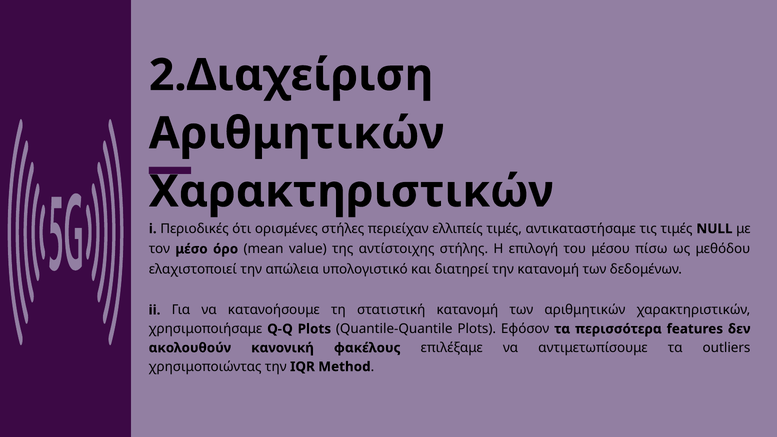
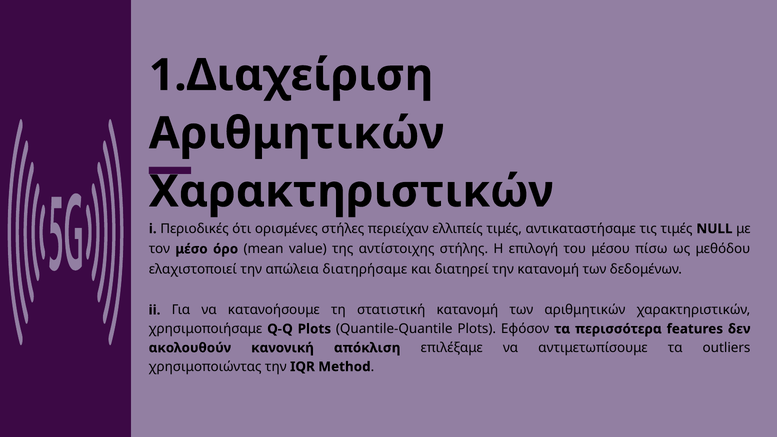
2.Διαχείριση: 2.Διαχείριση -> 1.Διαχείριση (291, 75)
υπολογιστικό: υπολογιστικό -> διατηρήσαμε (365, 269)
φακέλους: φακέλους -> απόκλιση (367, 348)
